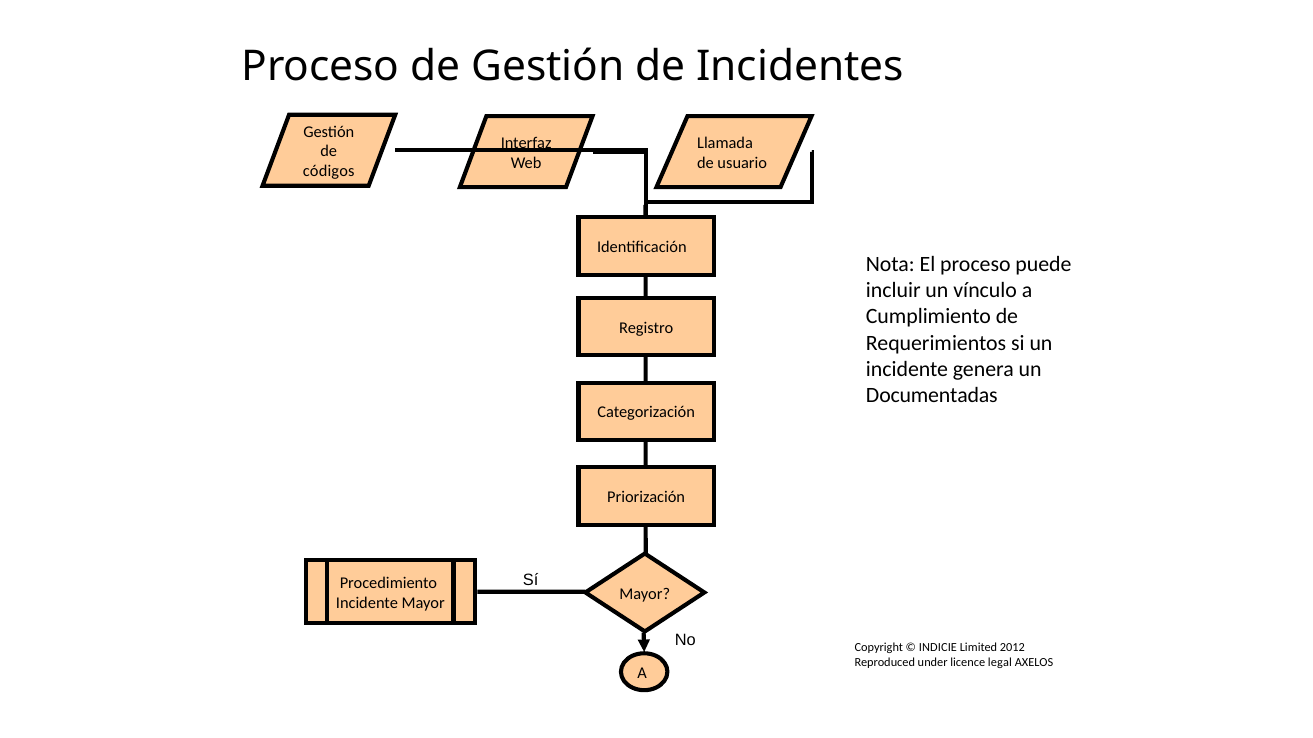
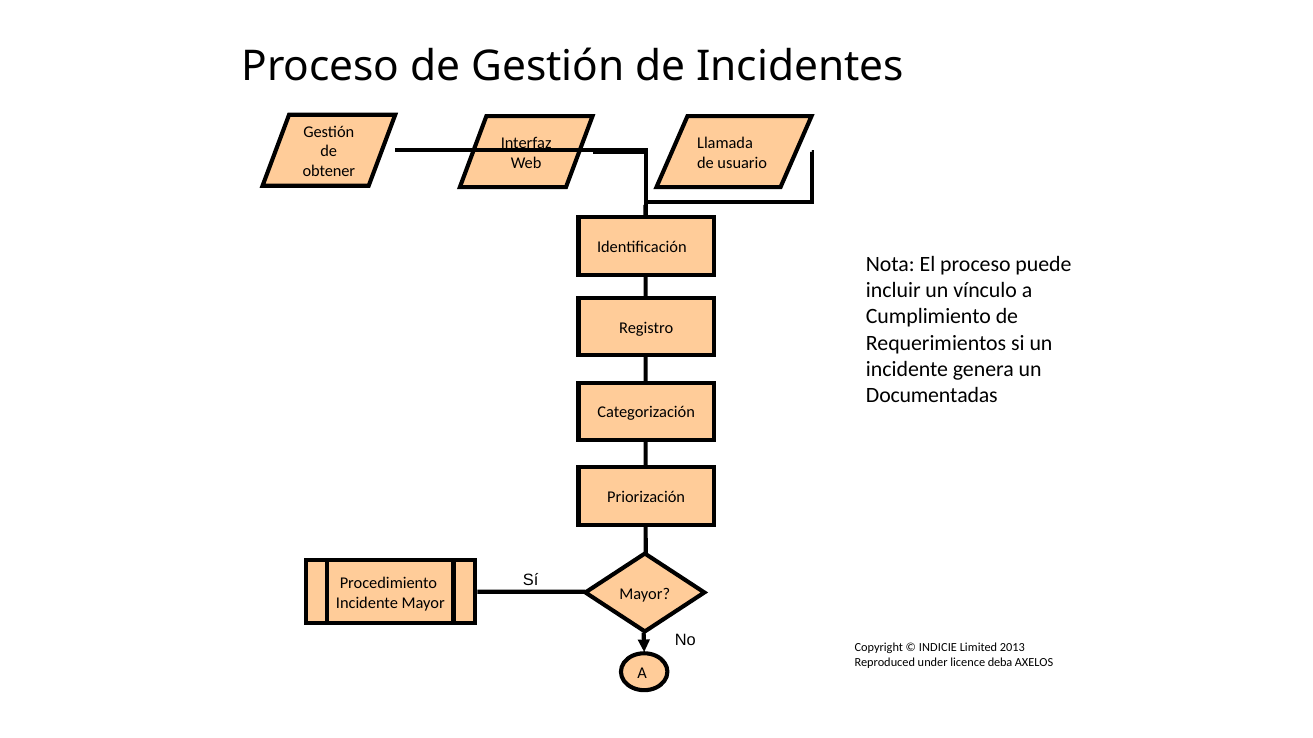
códigos: códigos -> obtener (329, 171)
2012: 2012 -> 2013 (1012, 648)
legal: legal -> deba (1000, 663)
